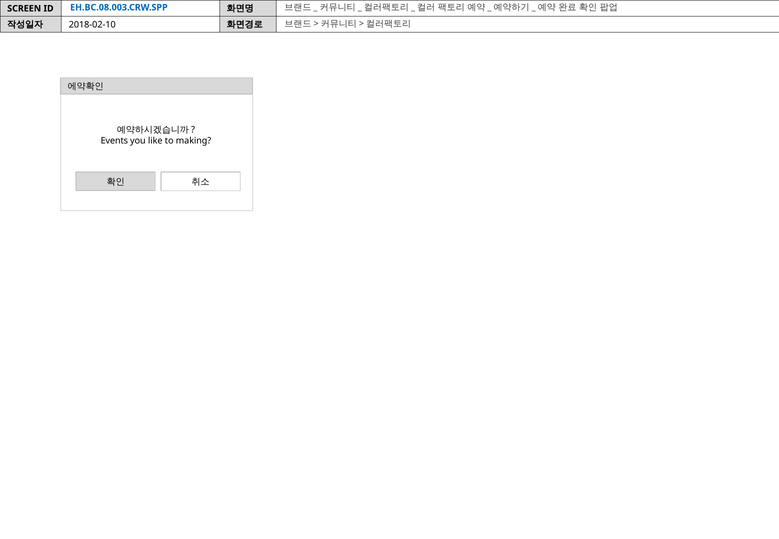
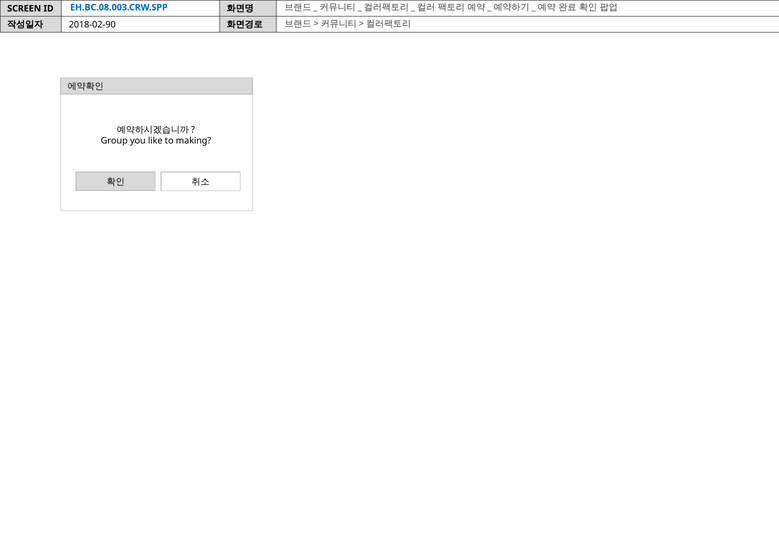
2018-02-10: 2018-02-10 -> 2018-02-90 (92, 25)
Events: Events -> Group (114, 141)
